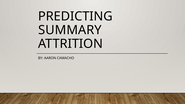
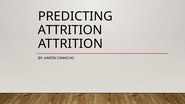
SUMMARY: SUMMARY -> ATTRITION (70, 30)
